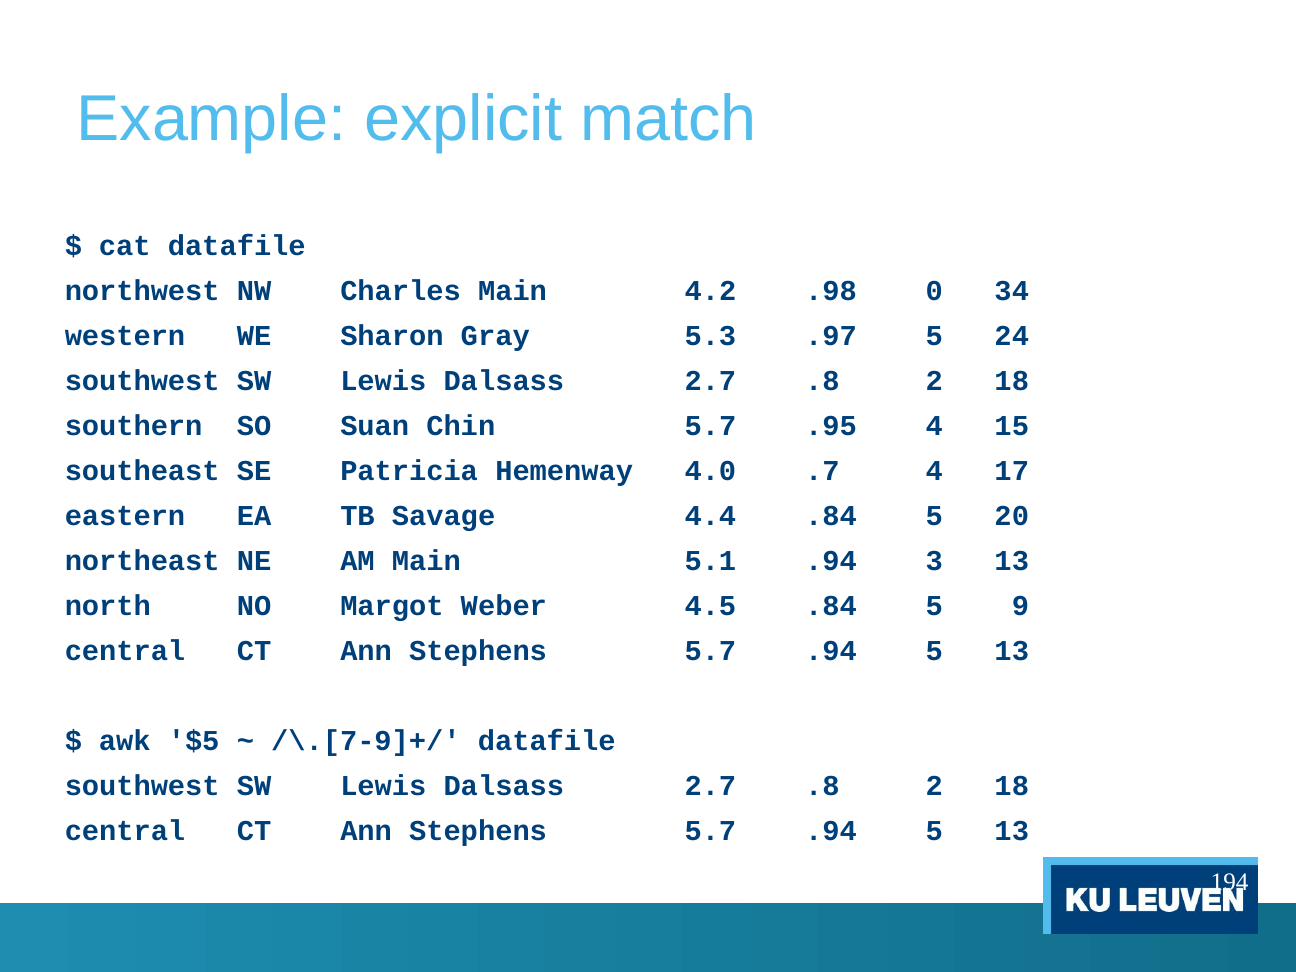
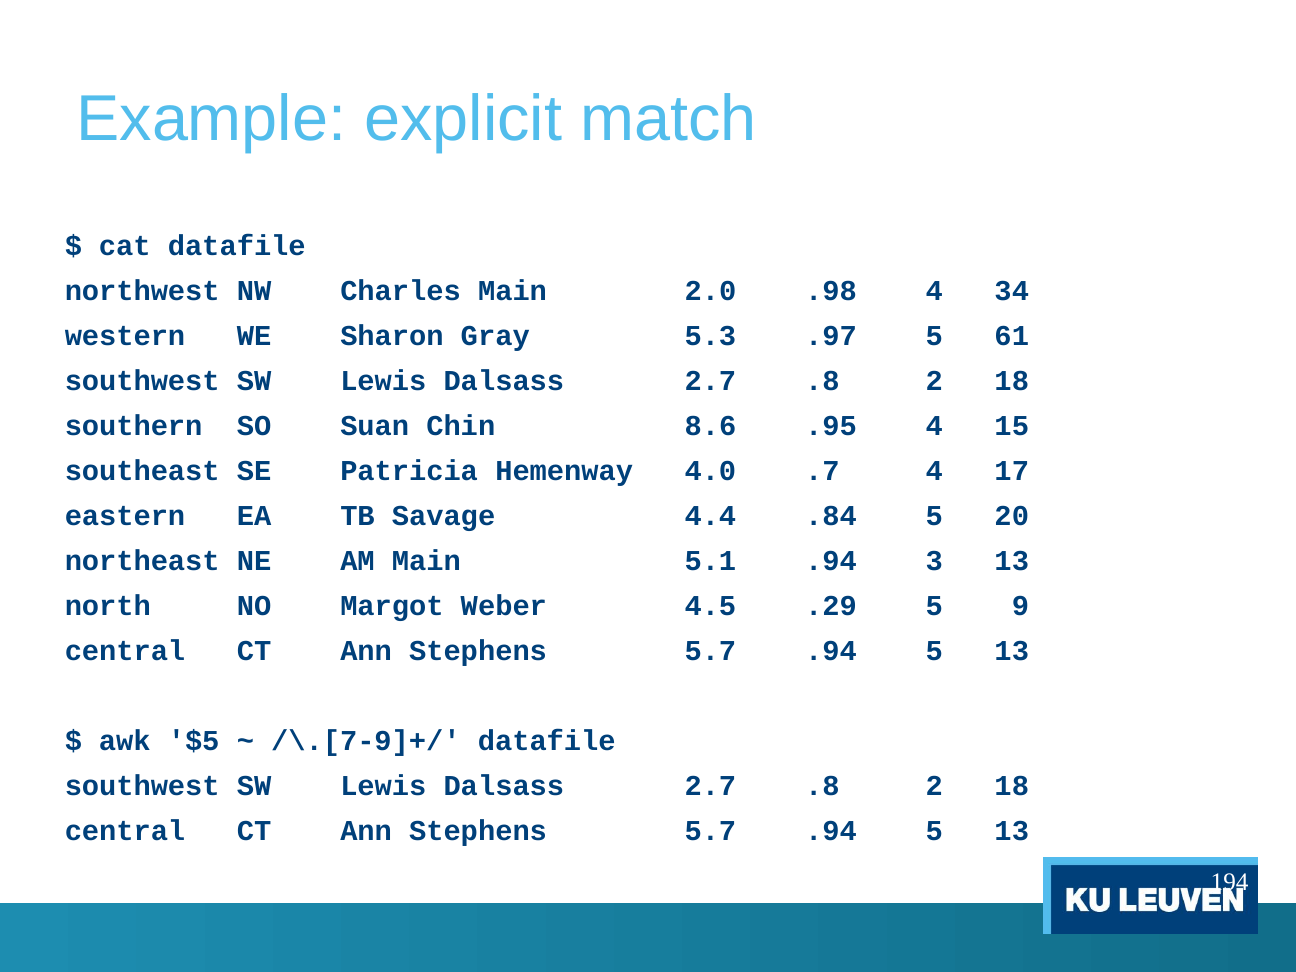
4.2: 4.2 -> 2.0 (710, 291)
.98 0: 0 -> 4 (934, 291)
24: 24 -> 61 (1012, 336)
Chin 5.7: 5.7 -> 8.6 (710, 426)
4.5 .84: .84 -> .29 (831, 606)
